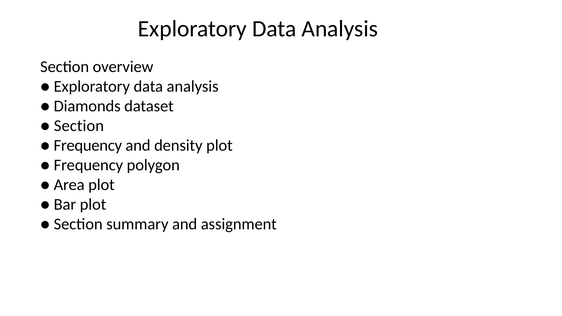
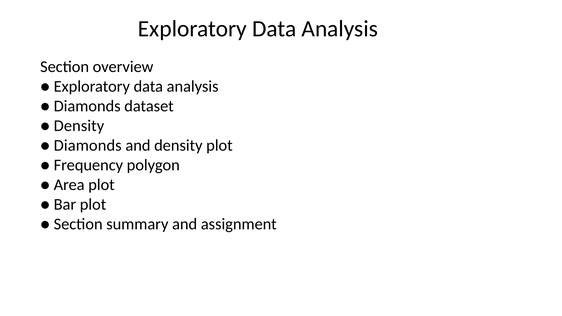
Section: Section -> Density (79, 126)
Frequency: Frequency -> Diamonds (88, 145)
